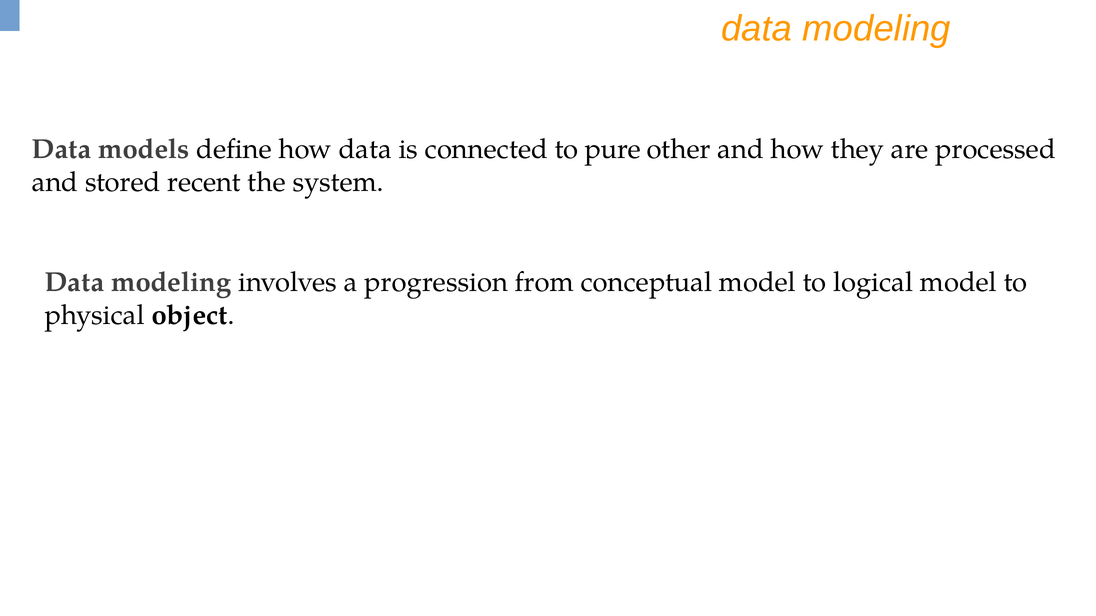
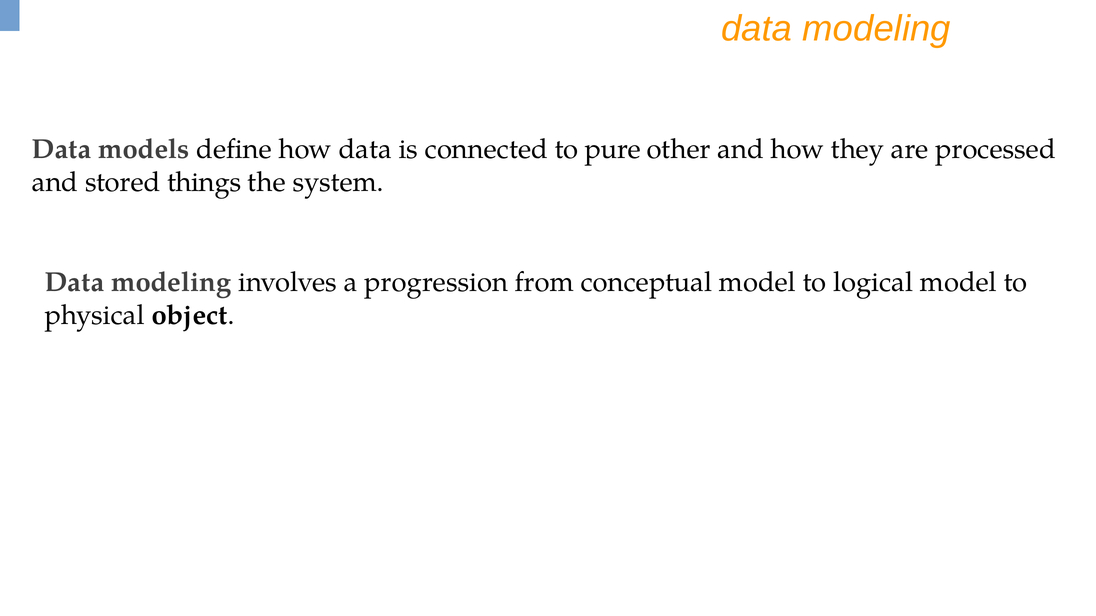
recent: recent -> things (204, 182)
